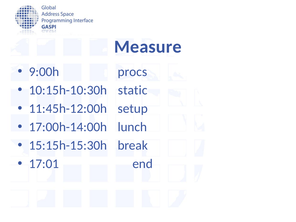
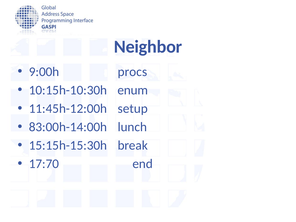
Measure: Measure -> Neighbor (148, 47)
static: static -> enum (133, 90)
17:00h-14:00h: 17:00h-14:00h -> 83:00h-14:00h (68, 127)
17:01: 17:01 -> 17:70 (44, 164)
